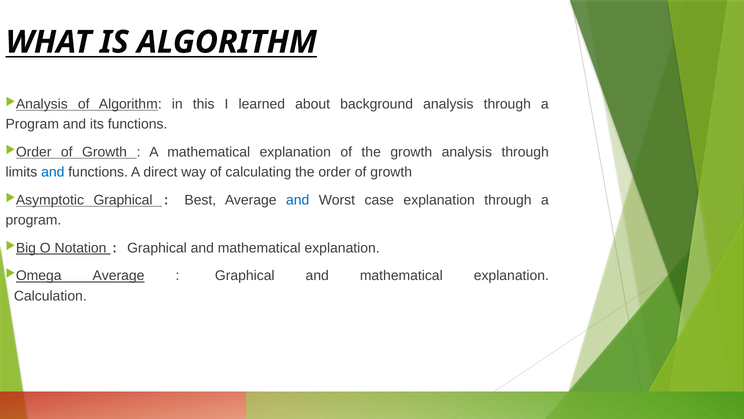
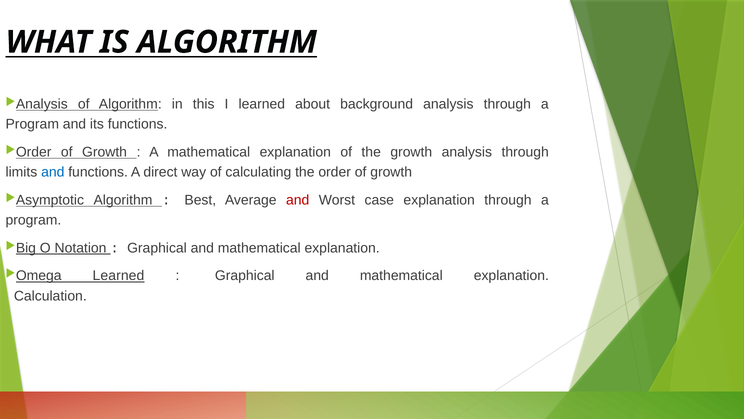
Graphical: Graphical -> Algorithm (123, 200)
and colour: blue -> red (298, 200)
Average: Average -> Learned (118, 275)
